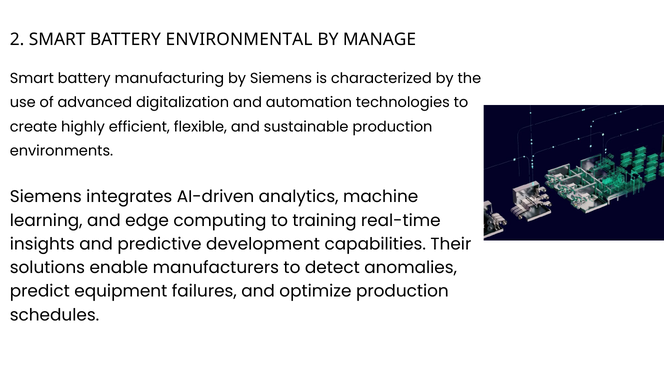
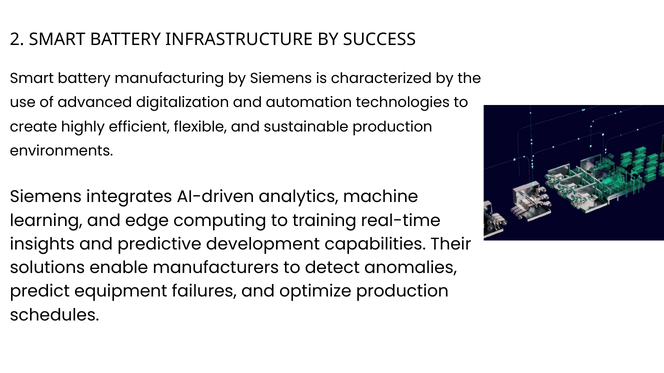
ENVIRONMENTAL: ENVIRONMENTAL -> INFRASTRUCTURE (239, 40)
MANAGE: MANAGE -> SUCCESS (379, 40)
